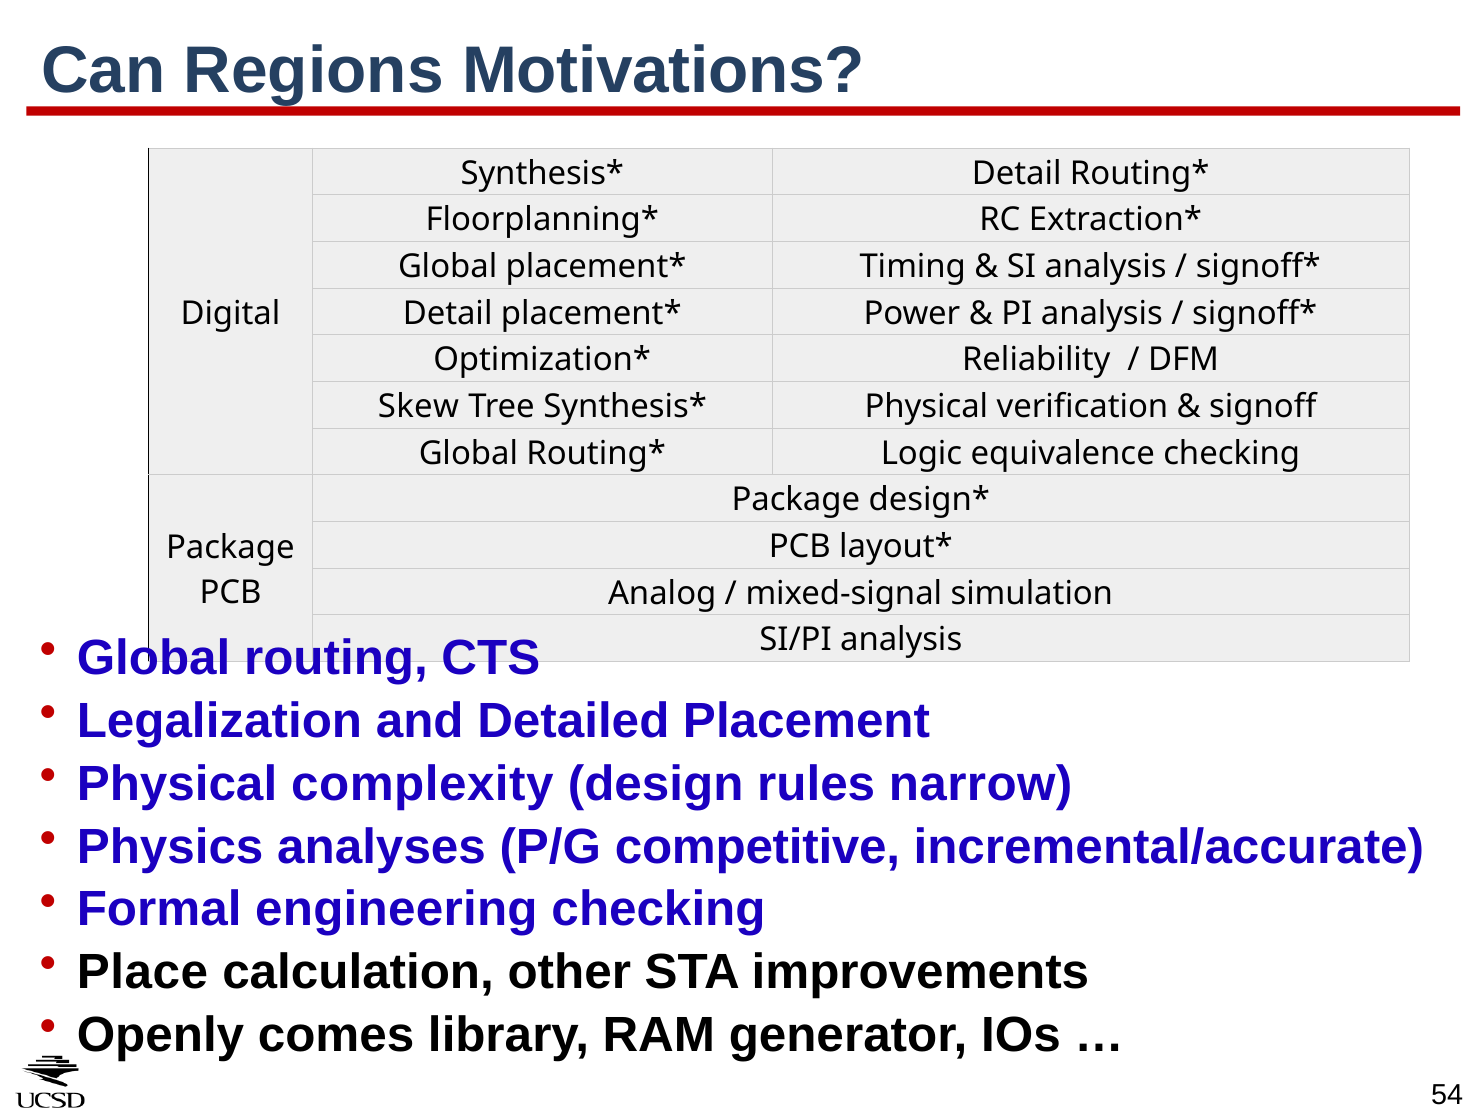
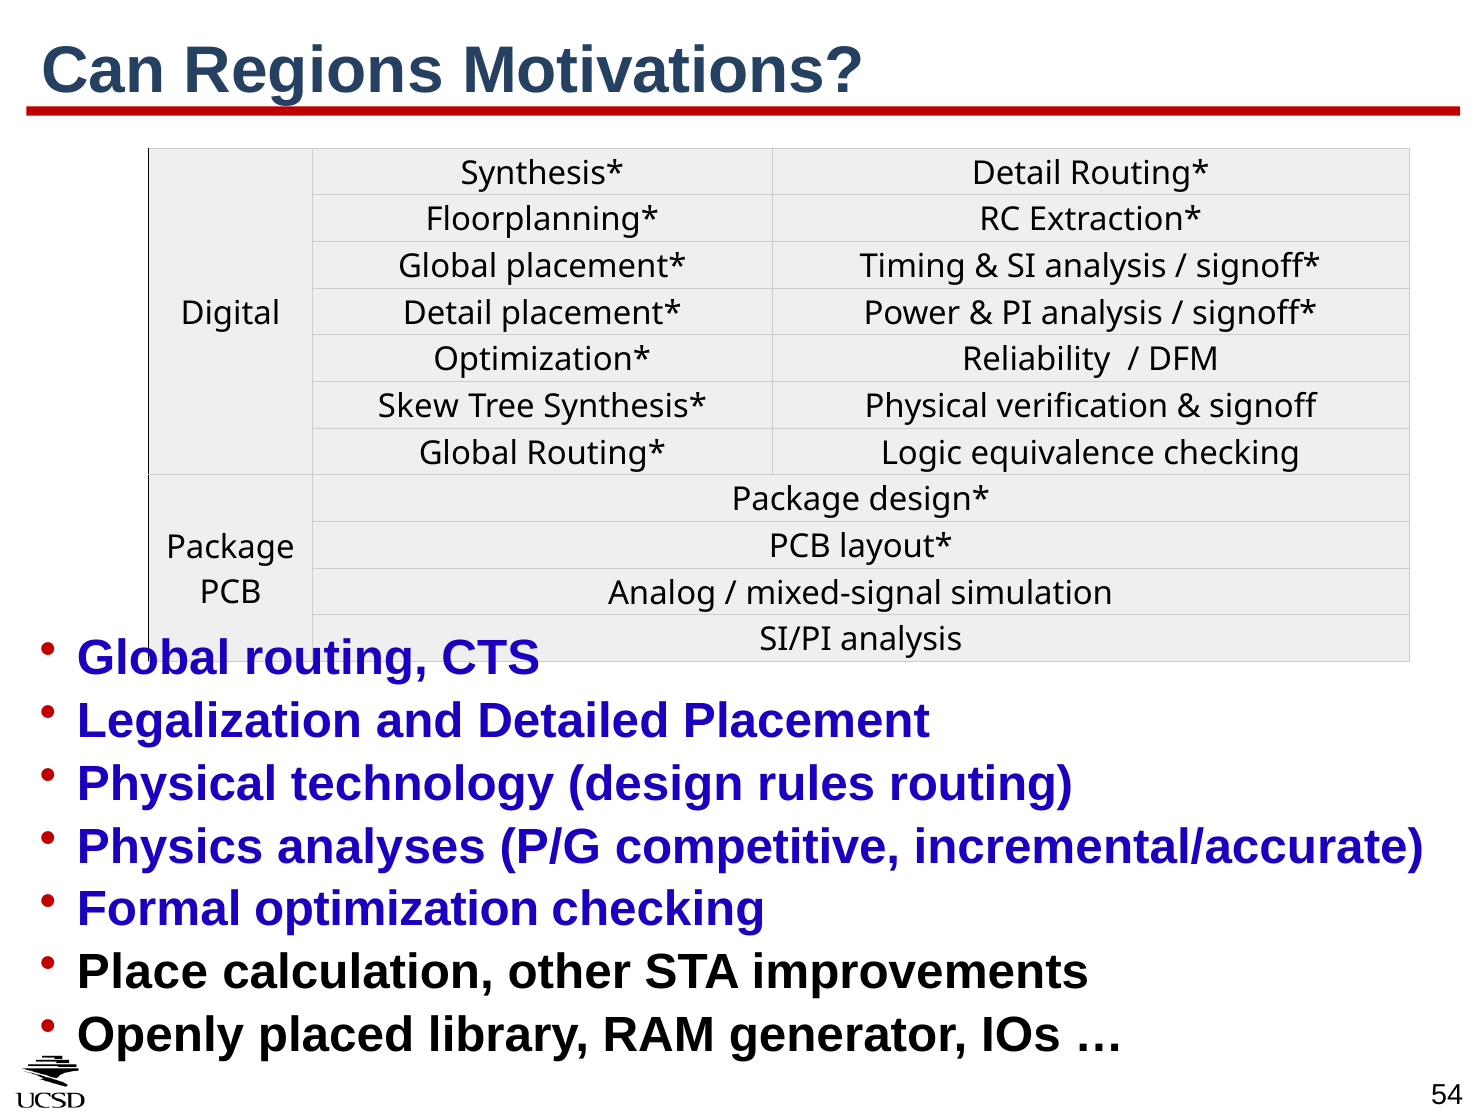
complexity: complexity -> technology (423, 784)
rules narrow: narrow -> routing (981, 784)
engineering: engineering -> optimization (397, 909)
comes: comes -> placed (336, 1035)
